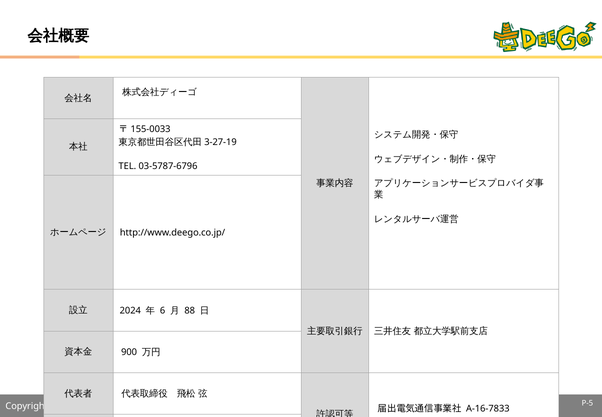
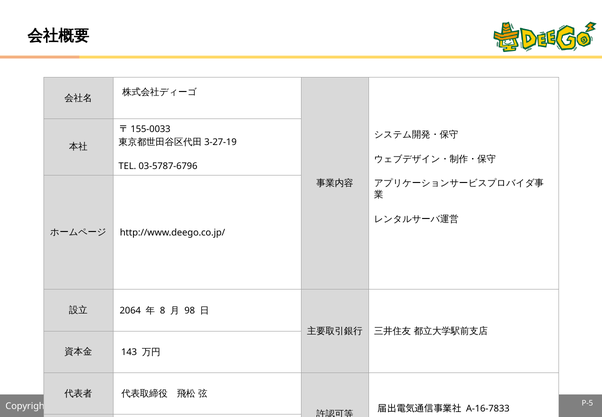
2024: 2024 -> 2064 (130, 311)
6: 6 -> 8 (163, 311)
88: 88 -> 98 (190, 311)
900: 900 -> 143 (129, 352)
